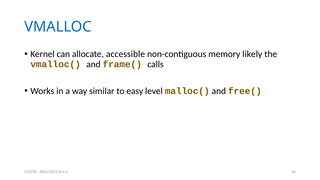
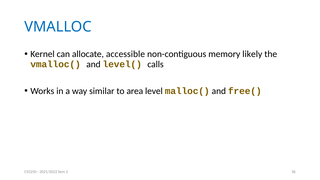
frame(: frame( -> level( (122, 64)
easy: easy -> area (135, 91)
